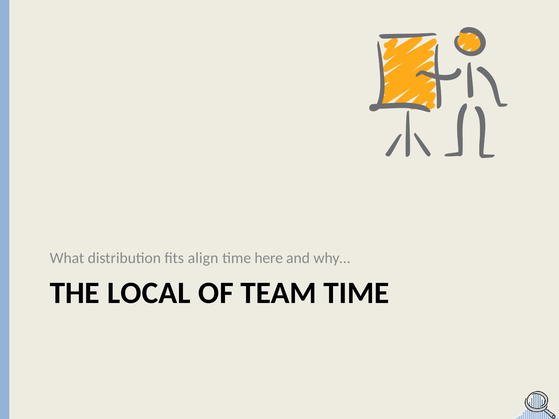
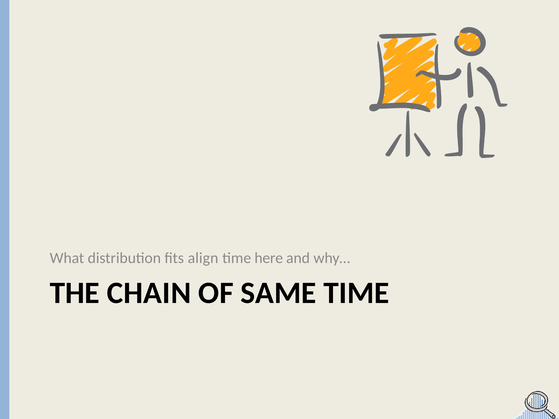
LOCAL: LOCAL -> CHAIN (149, 293)
TEAM: TEAM -> SAME (278, 293)
